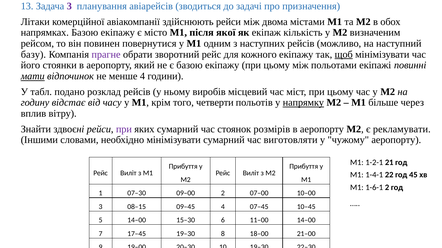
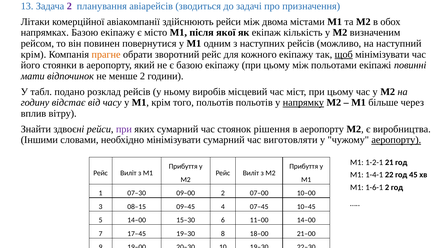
Задача 3: 3 -> 2 (69, 6)
базу: базу -> крім (33, 55)
прагне colour: purple -> orange (106, 55)
мати underline: present -> none (33, 76)
менше 4: 4 -> 2 (142, 76)
того четверти: четверти -> польотів (215, 103)
розмірів: розмірів -> рішення (272, 129)
рекламувати: рекламувати -> виробництва (402, 129)
аеропорту underline: none -> present (396, 140)
